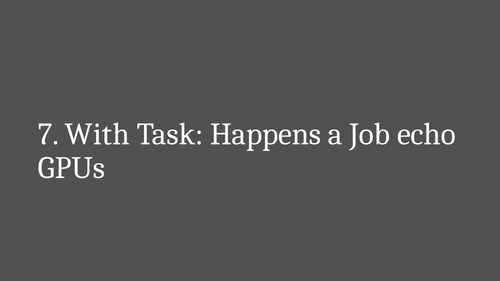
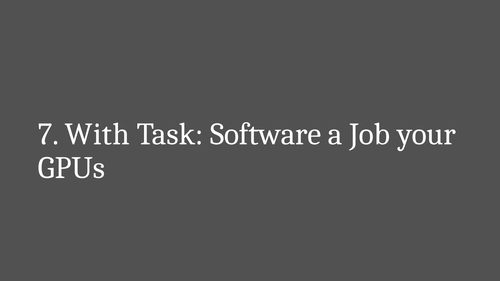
Happens: Happens -> Software (266, 134)
echo: echo -> your (426, 134)
